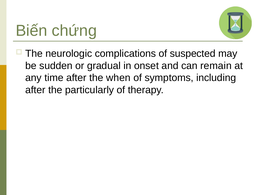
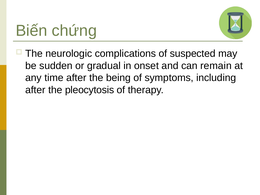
when: when -> being (118, 78)
particularly: particularly -> pleocytosis (90, 90)
